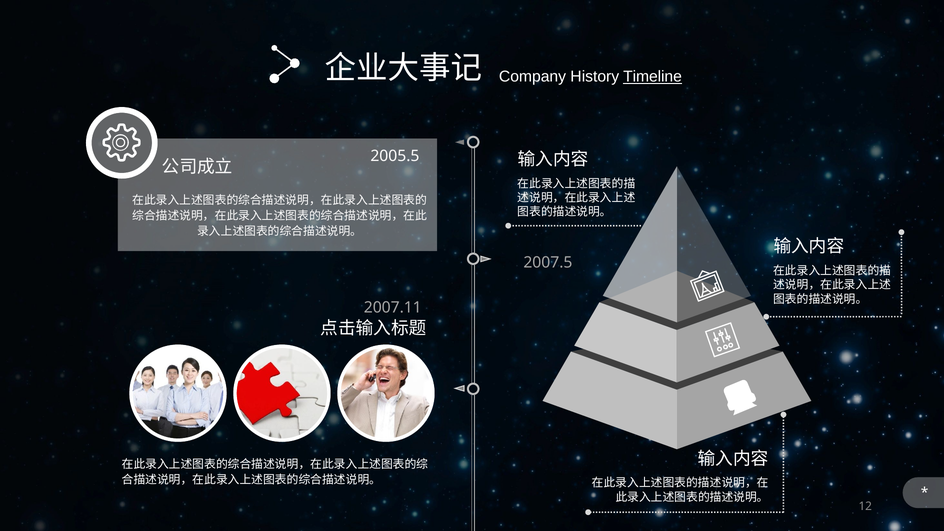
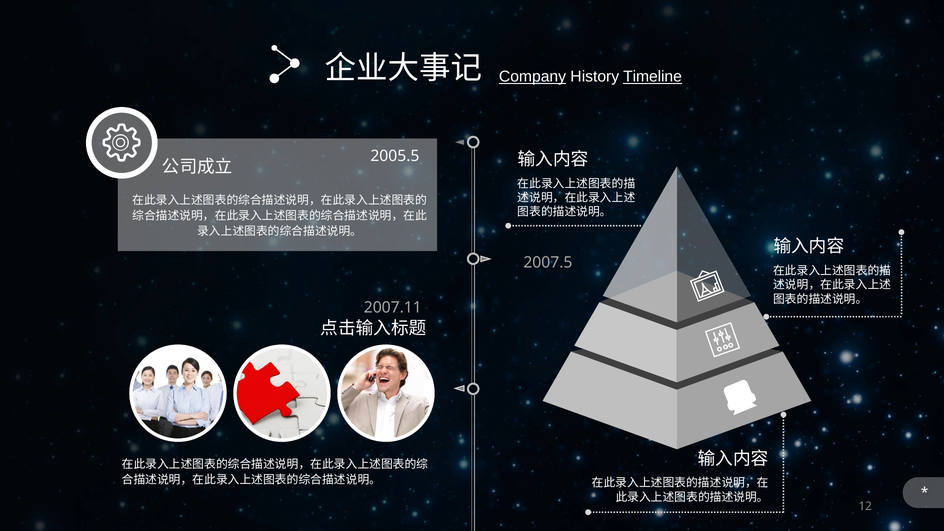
Company underline: none -> present (533, 77)
